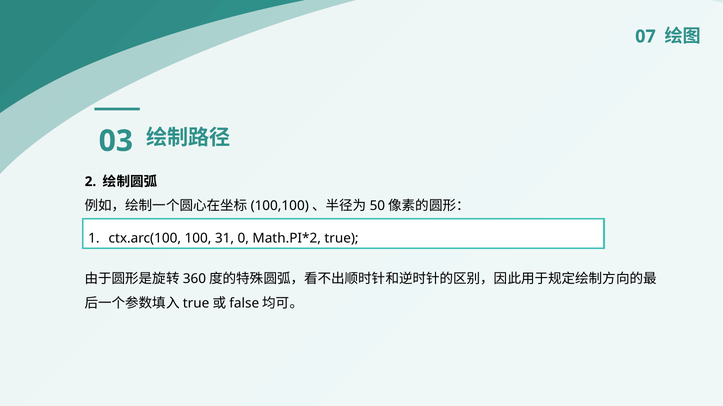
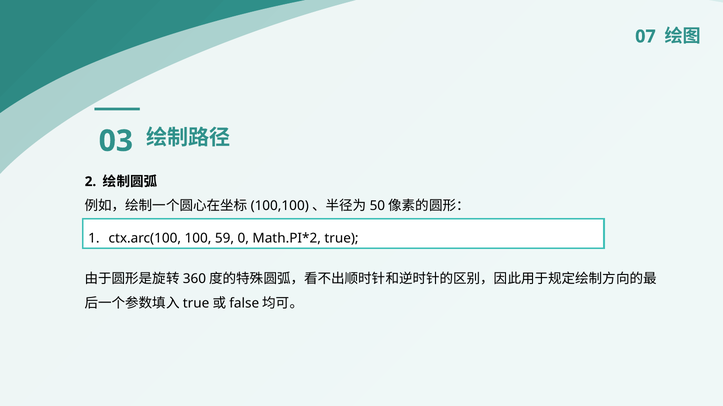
31: 31 -> 59 (224, 239)
